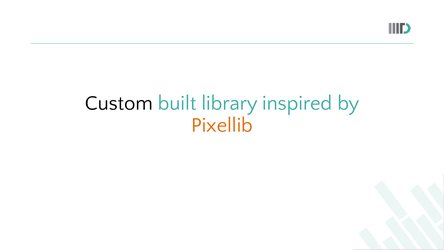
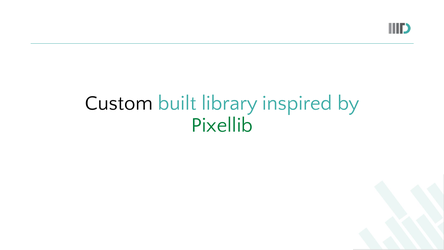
Pixellib colour: orange -> green (222, 125)
